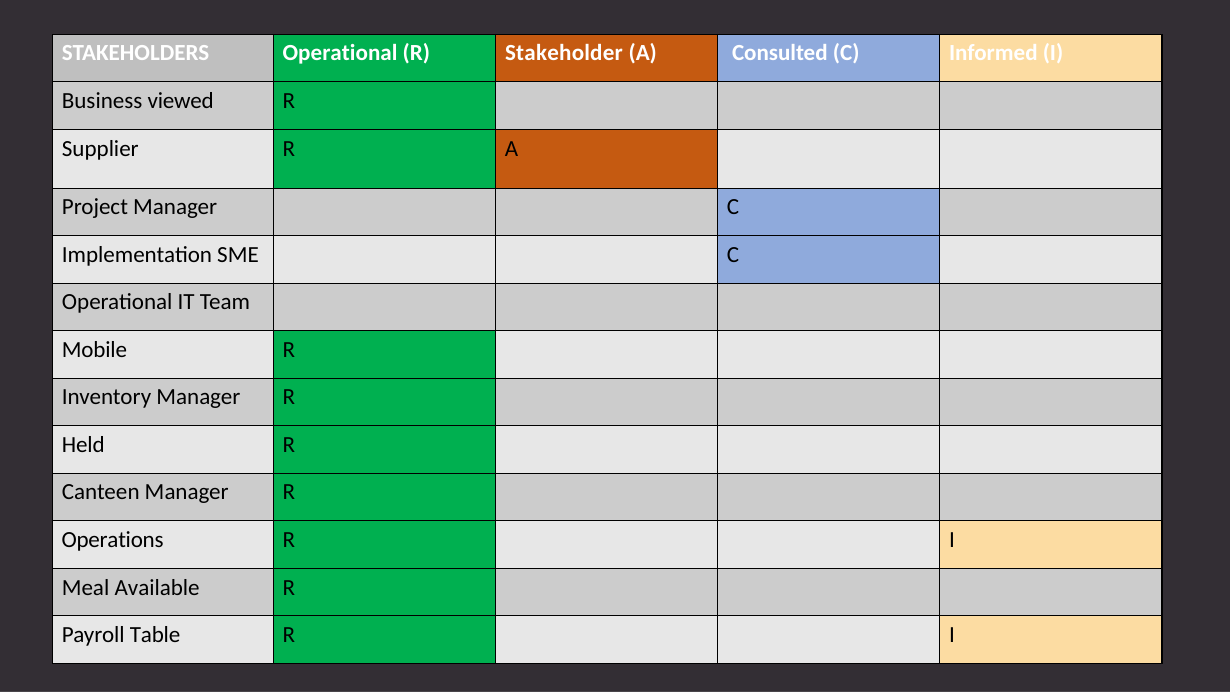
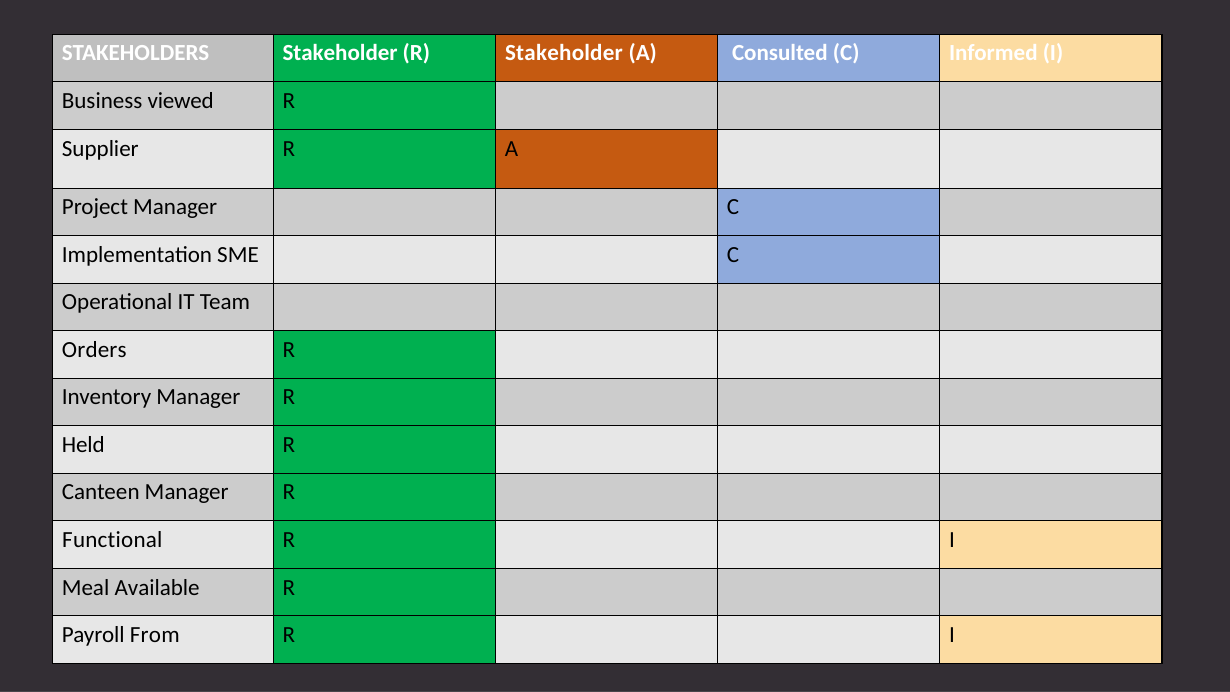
STAKEHOLDERS Operational: Operational -> Stakeholder (340, 53)
Mobile: Mobile -> Orders (94, 350)
Operations: Operations -> Functional (112, 540)
Table: Table -> From (155, 635)
